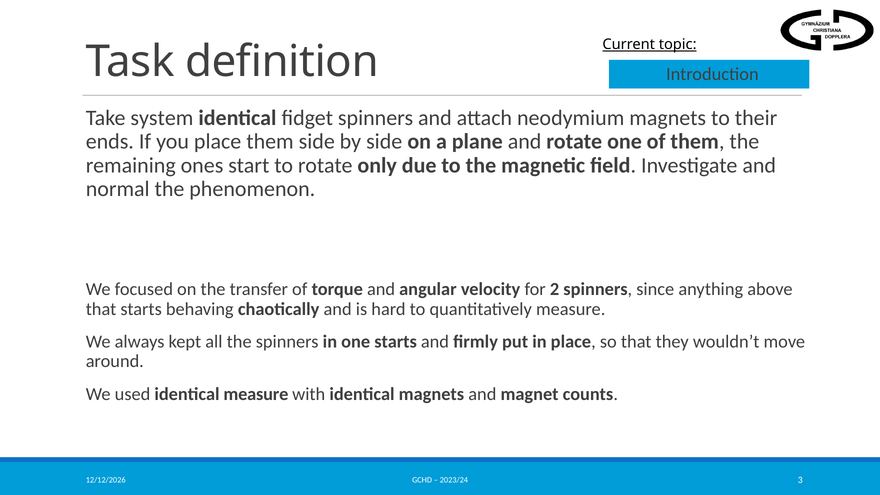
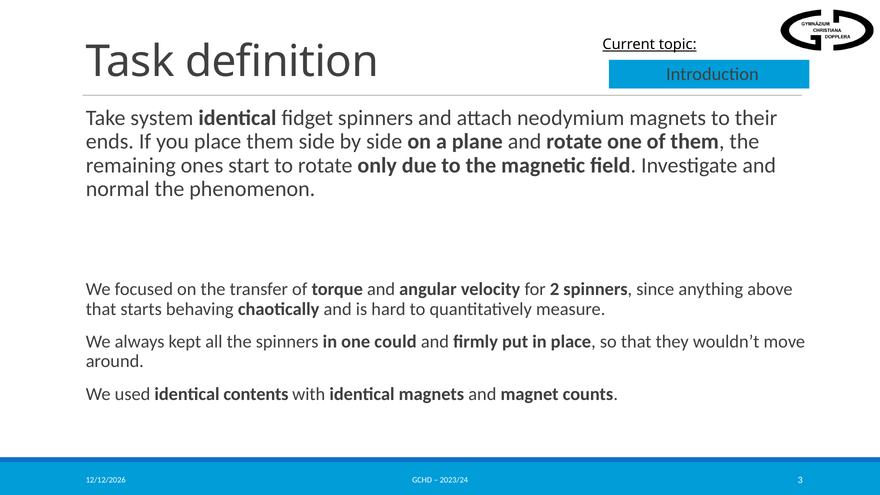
one starts: starts -> could (395, 342)
identical measure: measure -> contents (256, 394)
